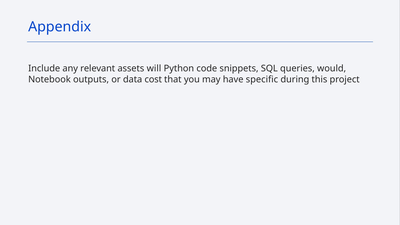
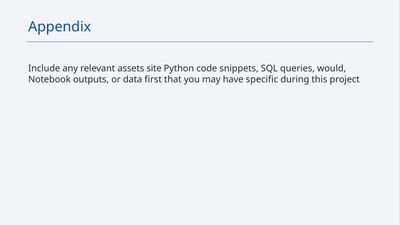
will: will -> site (154, 69)
cost: cost -> first (153, 80)
